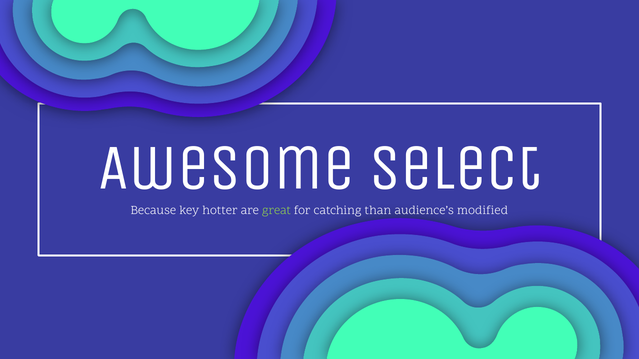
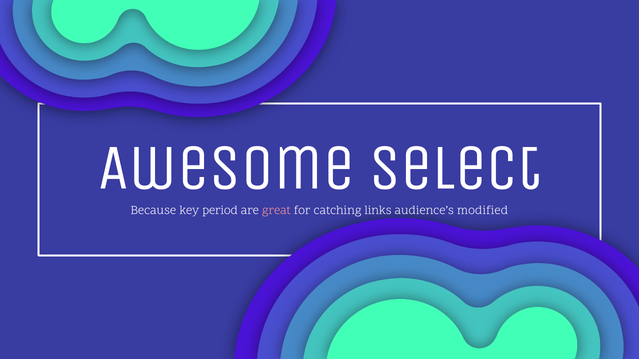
hotter: hotter -> period (220, 210)
great colour: light green -> pink (276, 210)
than: than -> links (378, 210)
